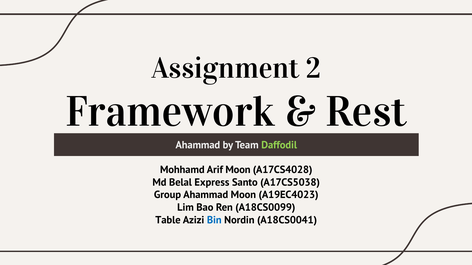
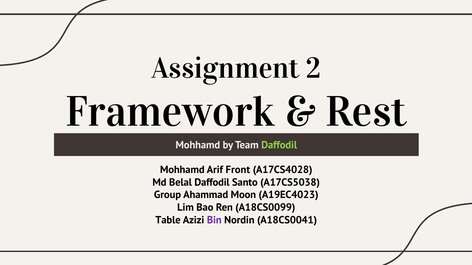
Ahammad: Ahammad -> Mohhamd (198, 145)
Arif Moon: Moon -> Front (238, 170)
Belal Express: Express -> Daffodil (212, 183)
Bin colour: blue -> purple (214, 220)
